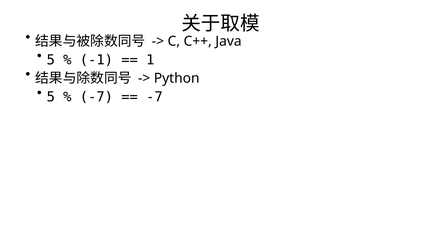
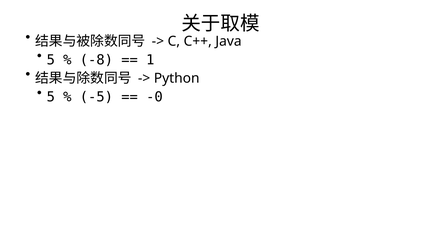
-1: -1 -> -8 (96, 60)
-7: -7 -> -5 (96, 97)
-7: -7 -> -0 (154, 97)
